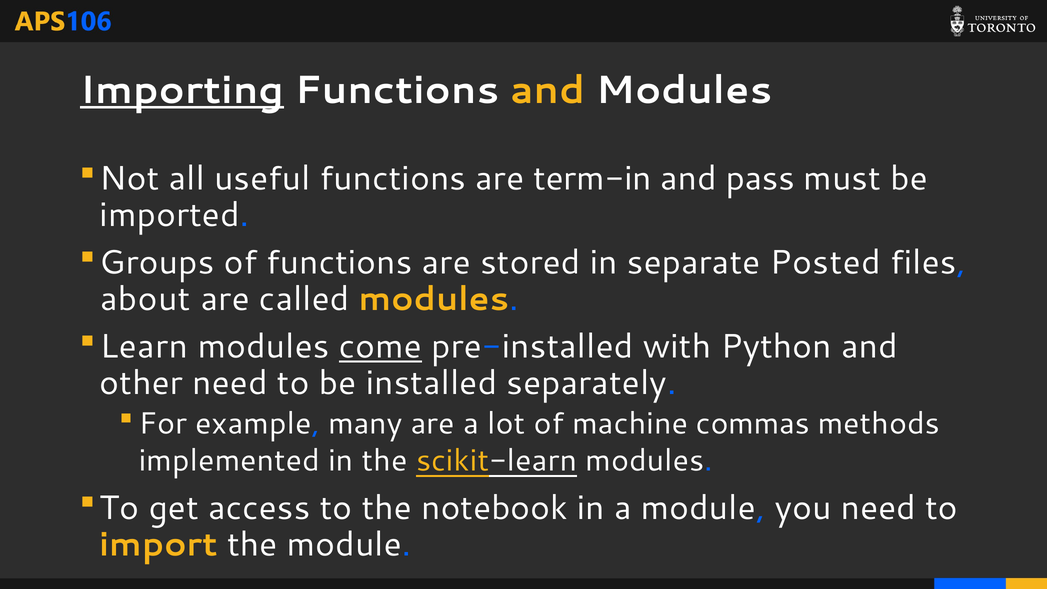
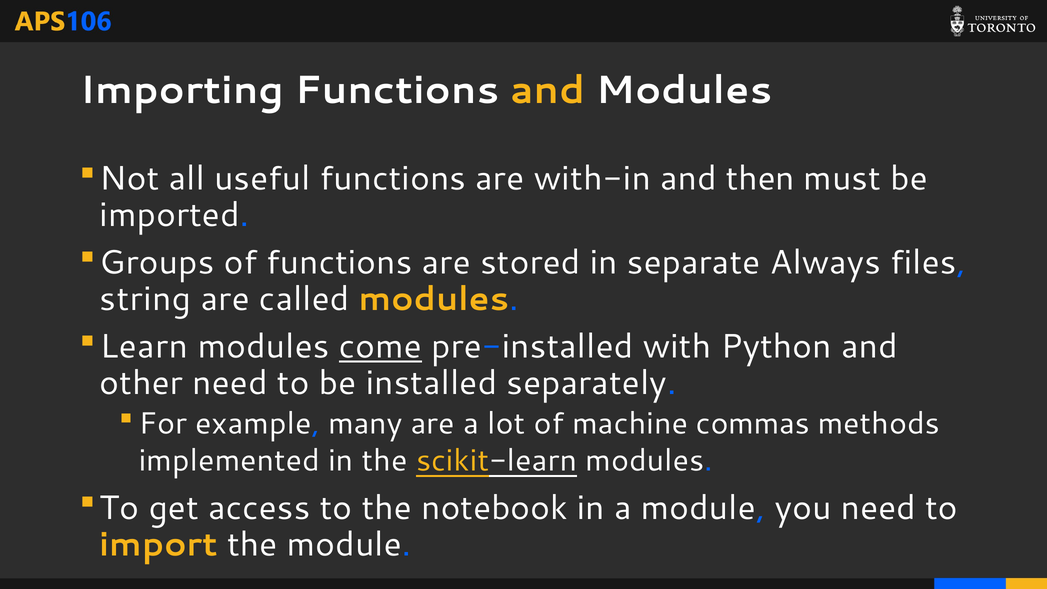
Importing underline: present -> none (182, 90)
term-in: term-in -> with-in (592, 179)
pass: pass -> then (760, 179)
Posted: Posted -> Always (825, 263)
about: about -> string (145, 299)
